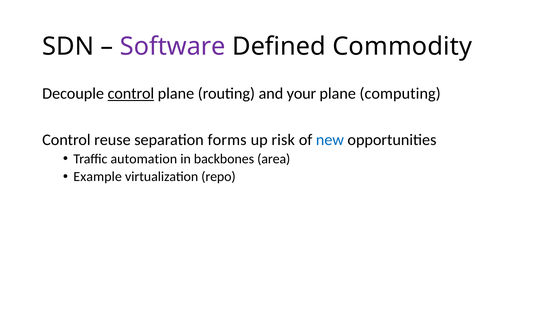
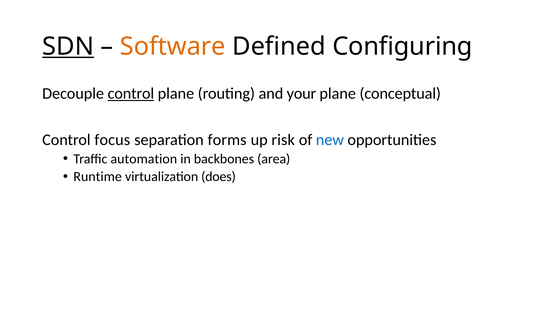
SDN underline: none -> present (68, 47)
Software colour: purple -> orange (173, 47)
Commodity: Commodity -> Configuring (403, 47)
computing: computing -> conceptual (400, 94)
reuse: reuse -> focus (112, 140)
Example: Example -> Runtime (98, 177)
repo: repo -> does (219, 177)
